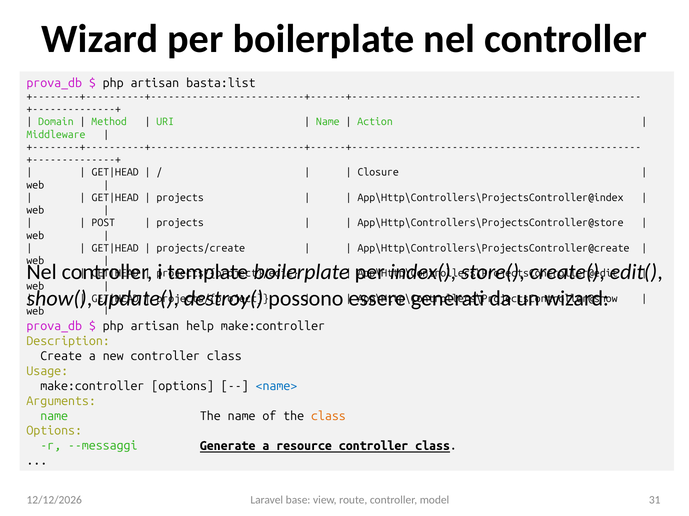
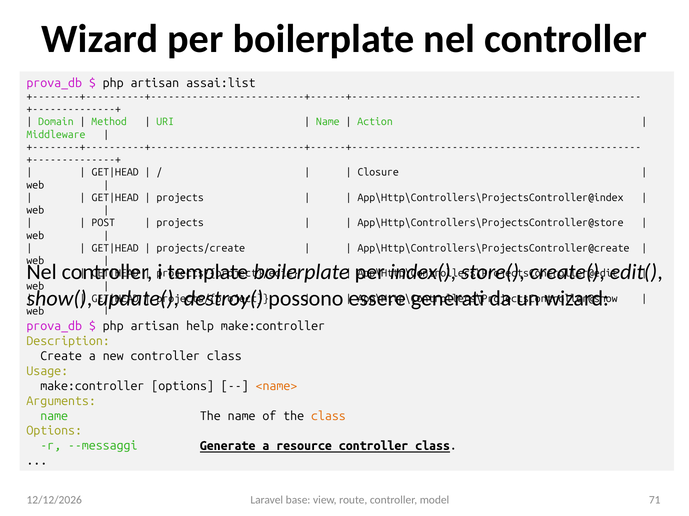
basta:list: basta:list -> assai:list (221, 83)
<name> colour: blue -> orange (276, 387)
31: 31 -> 71 (655, 501)
